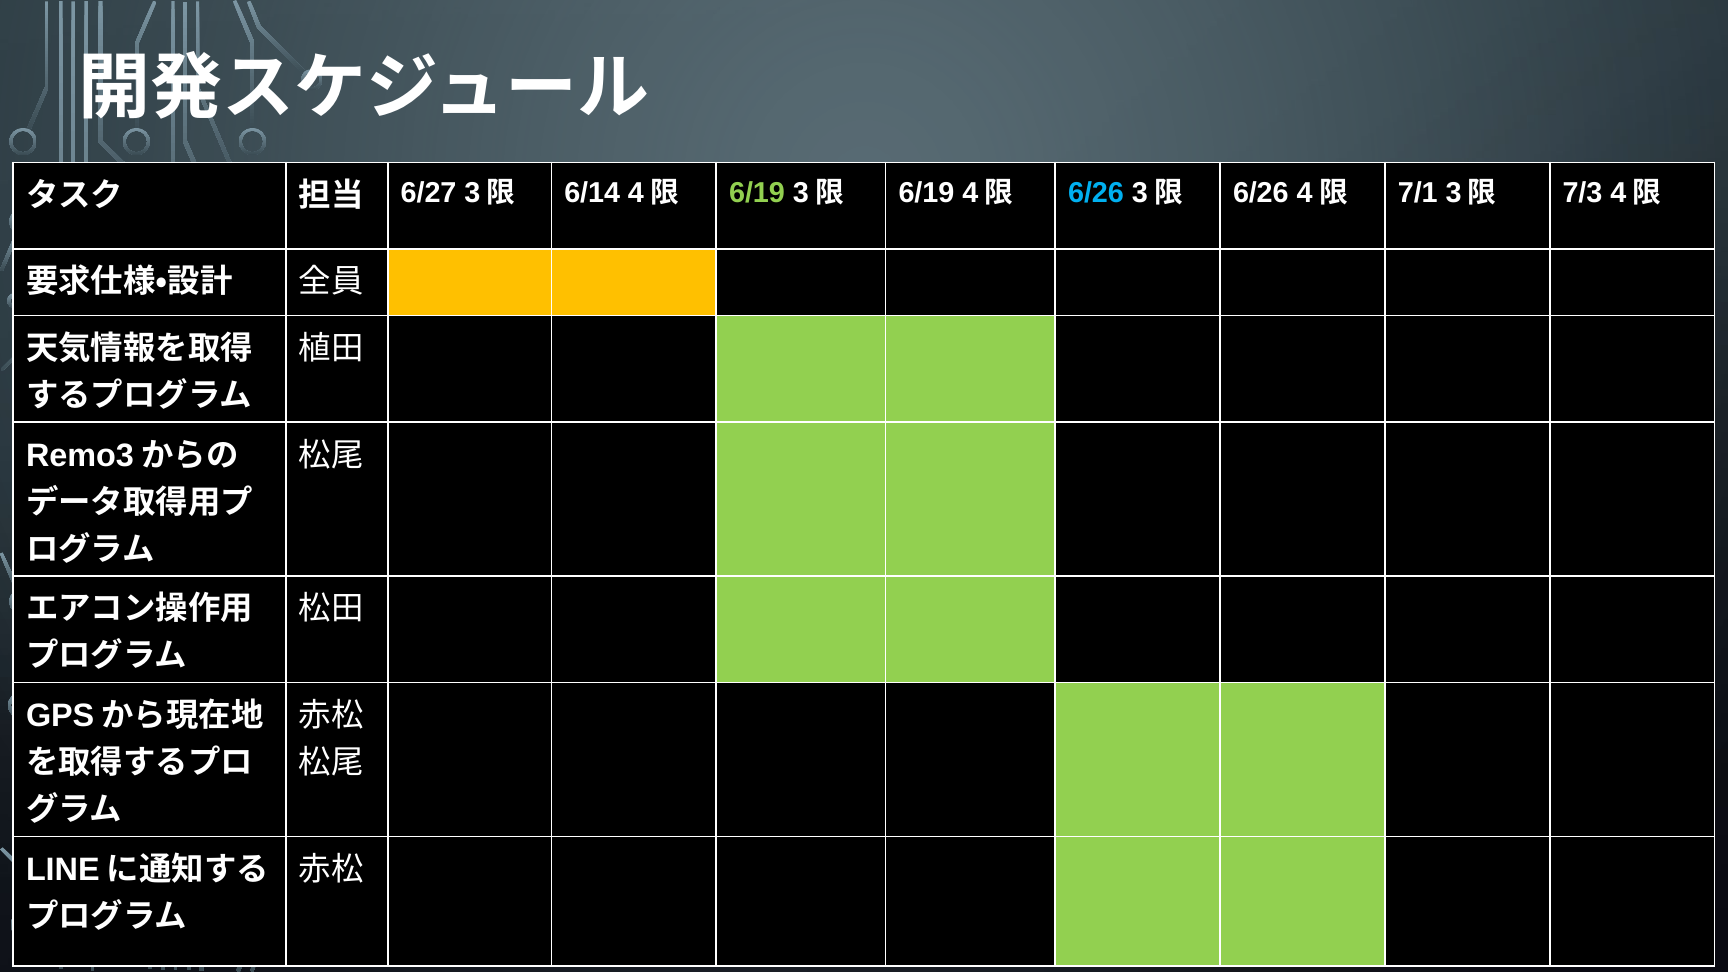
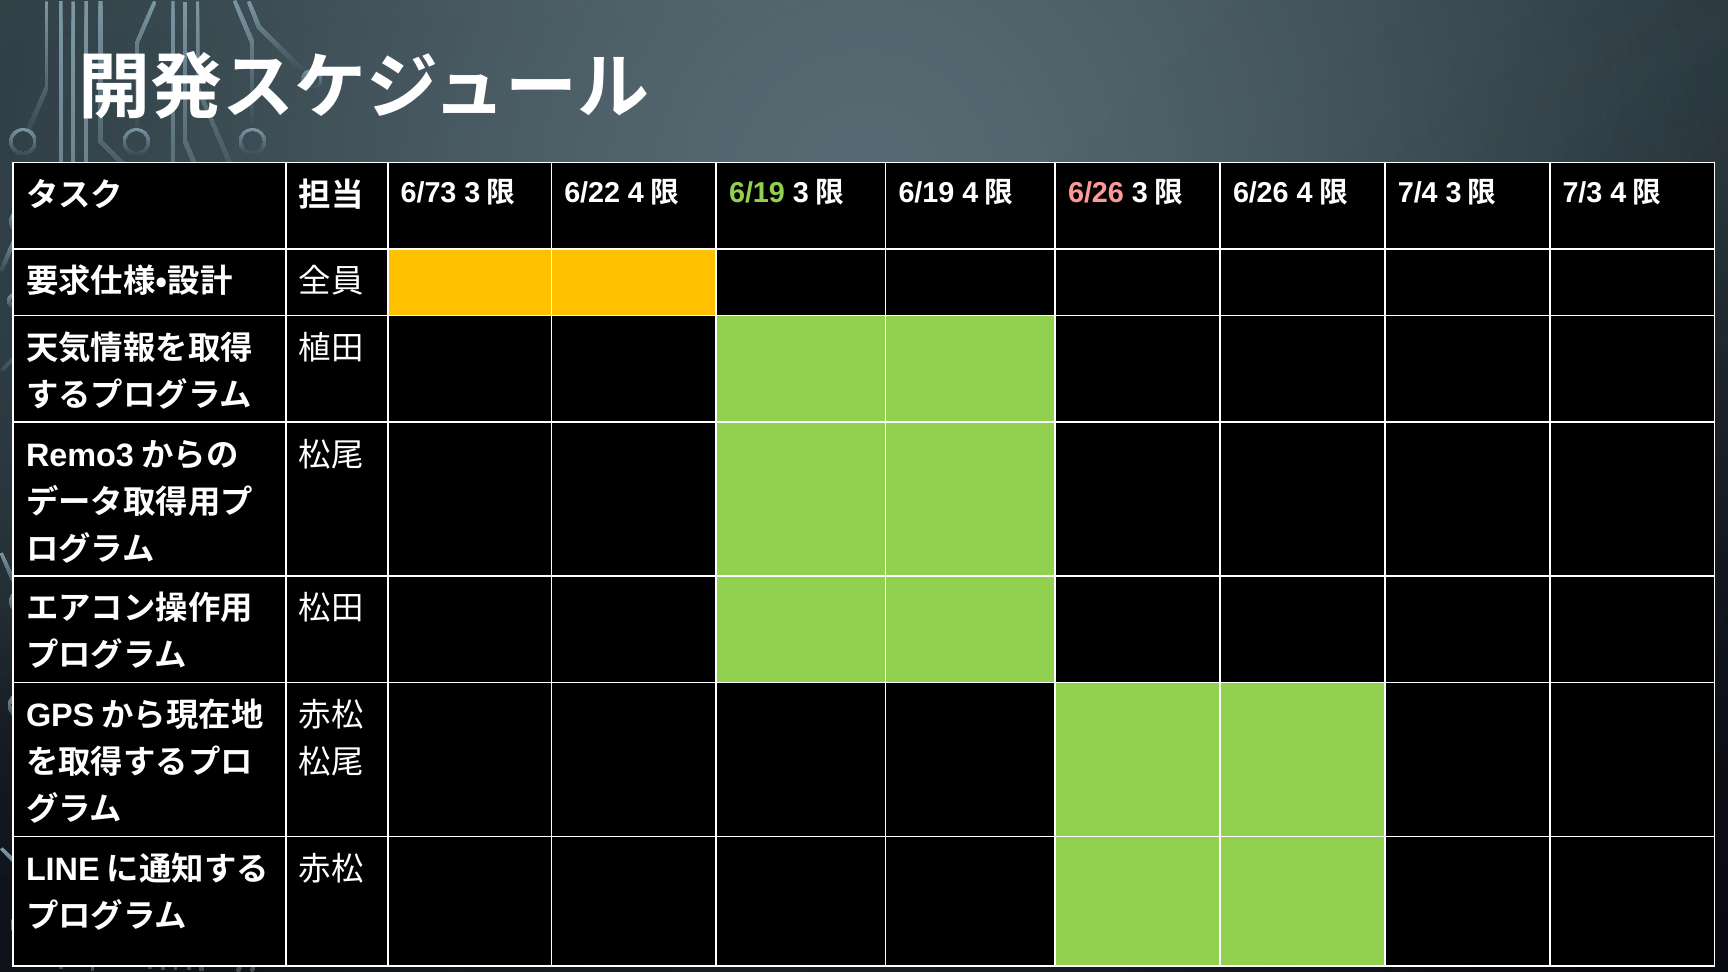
6/27: 6/27 -> 6/73 (429, 193)
6/14: 6/14 -> 6/22 (592, 193)
6/26 colour: light blue -> pink (1096, 193)
7/1: 7/1 -> 7/4 (1418, 193)
